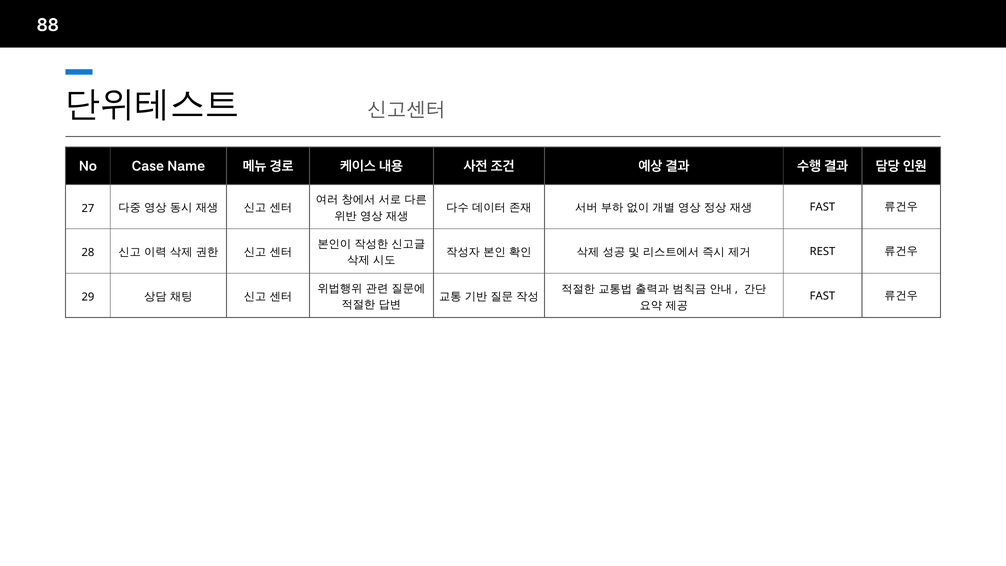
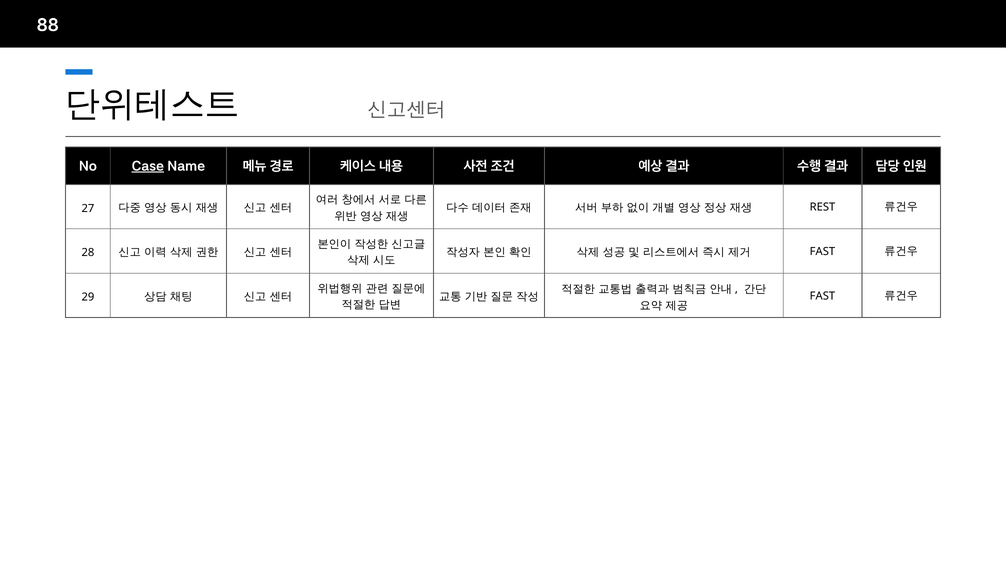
Case underline: none -> present (148, 166)
FAST: FAST -> REST (822, 207)
REST: REST -> FAST (822, 252)
